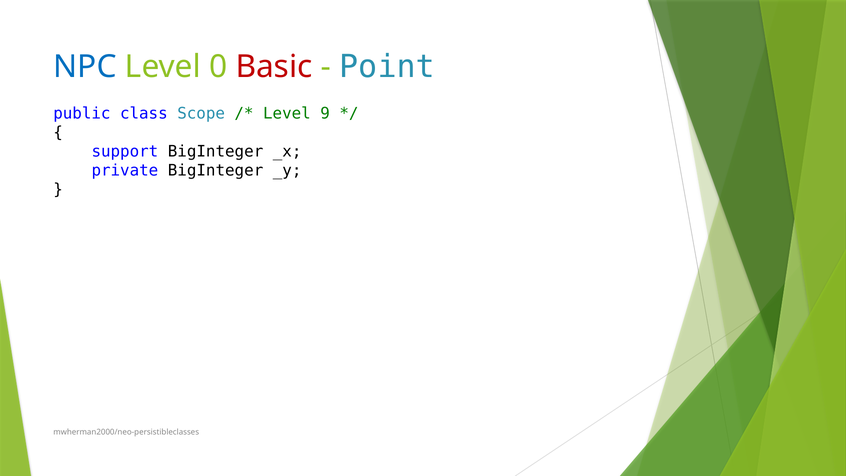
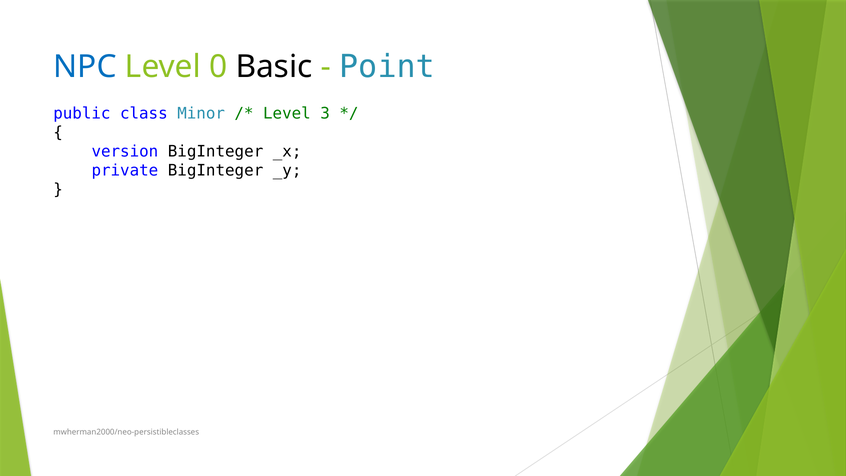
Basic colour: red -> black (274, 67)
Scope: Scope -> Minor (201, 113)
9: 9 -> 3 (325, 113)
support: support -> version (125, 151)
